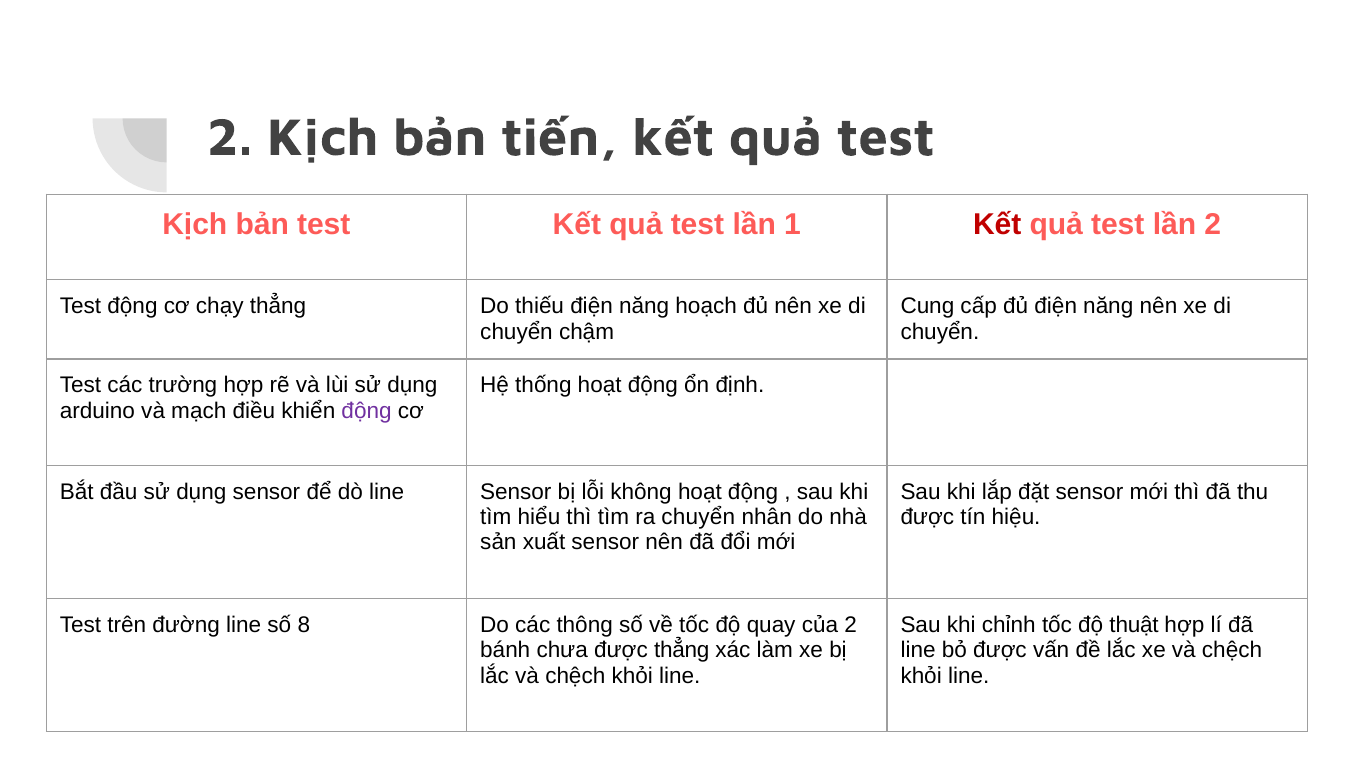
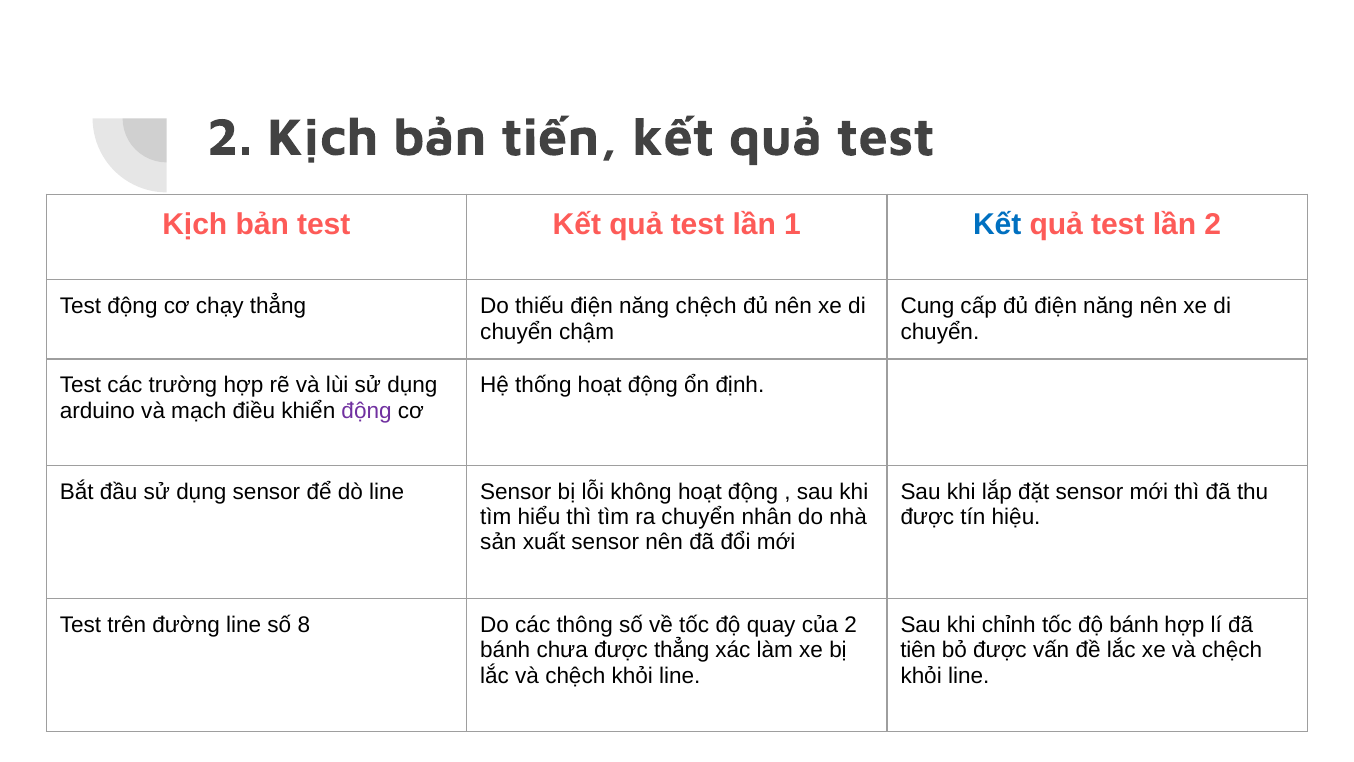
Kết colour: red -> blue (997, 225)
năng hoạch: hoạch -> chệch (706, 306)
độ thuật: thuật -> bánh (1134, 625)
line: line -> tiên (918, 650)
